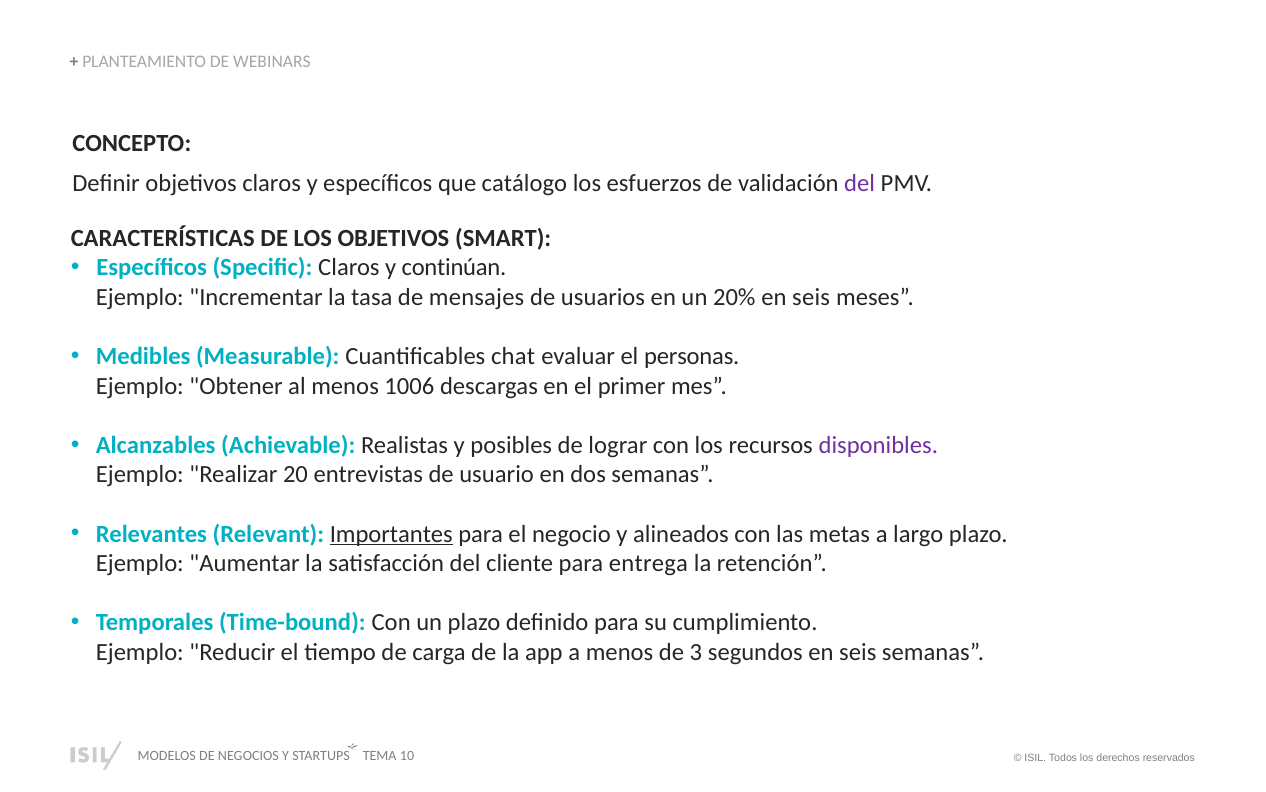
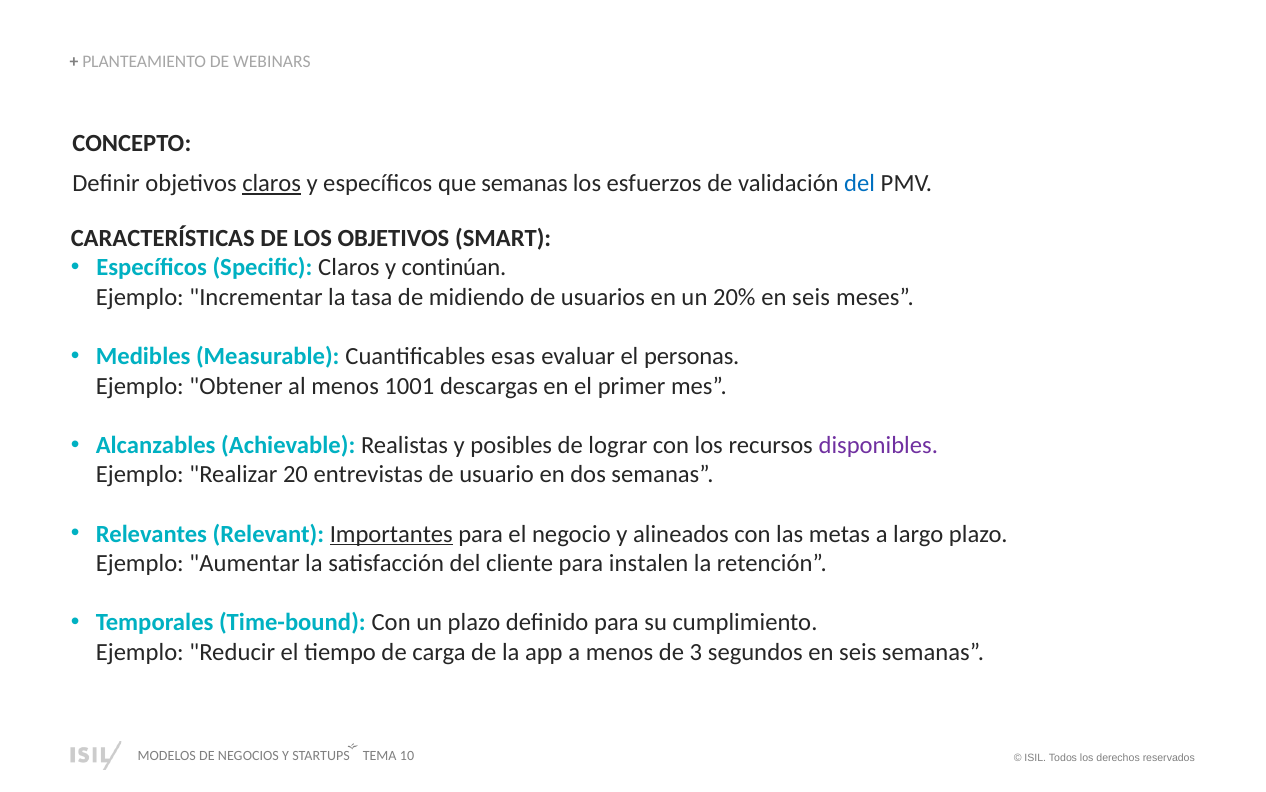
claros underline: none -> present (272, 183)
que catálogo: catálogo -> semanas (525, 183)
del colour: purple -> blue (860, 183)
mensajes: mensajes -> midiendo (477, 297)
chat: chat -> esas (513, 356)
1006: 1006 -> 1001 (409, 386)
entrega: entrega -> instalen (649, 563)
